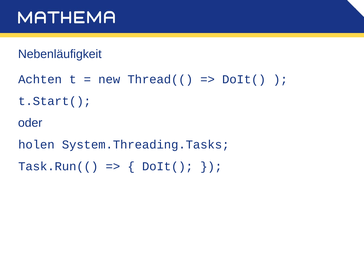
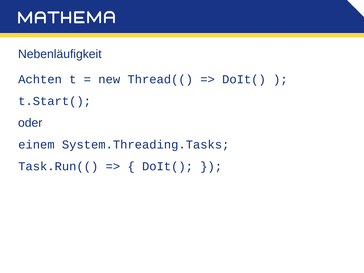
holen: holen -> einem (36, 145)
